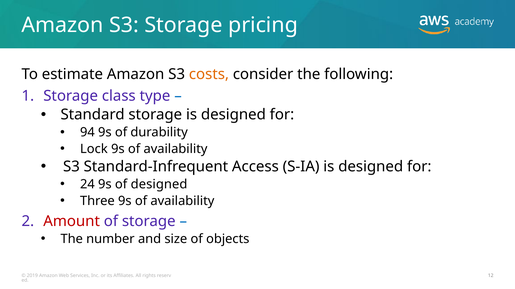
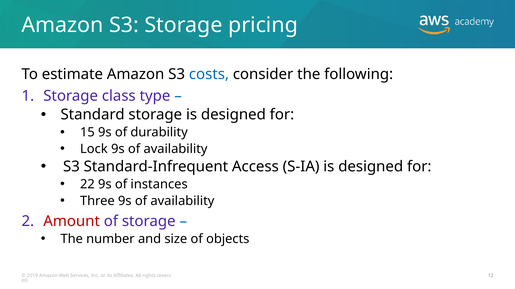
costs colour: orange -> blue (209, 74)
94: 94 -> 15 (87, 133)
24: 24 -> 22 (87, 185)
of designed: designed -> instances (159, 185)
